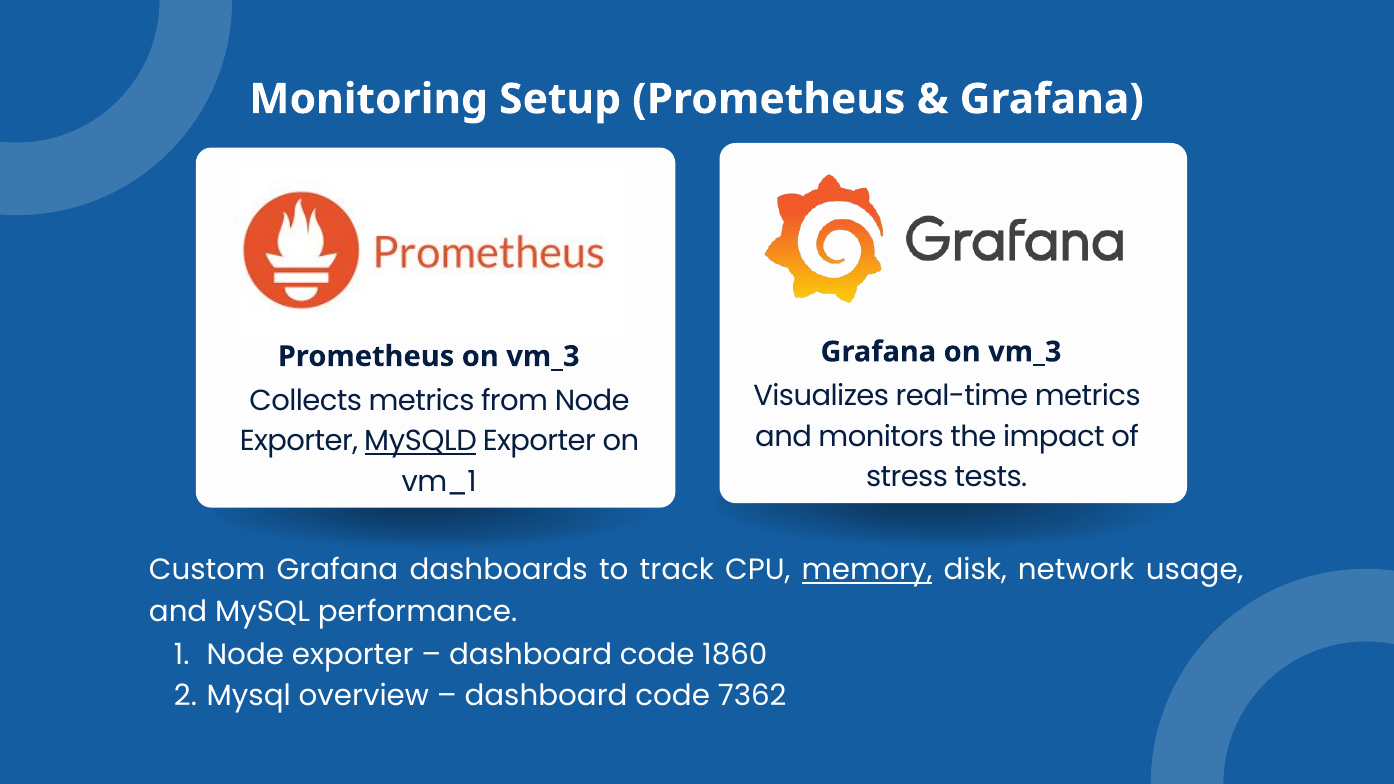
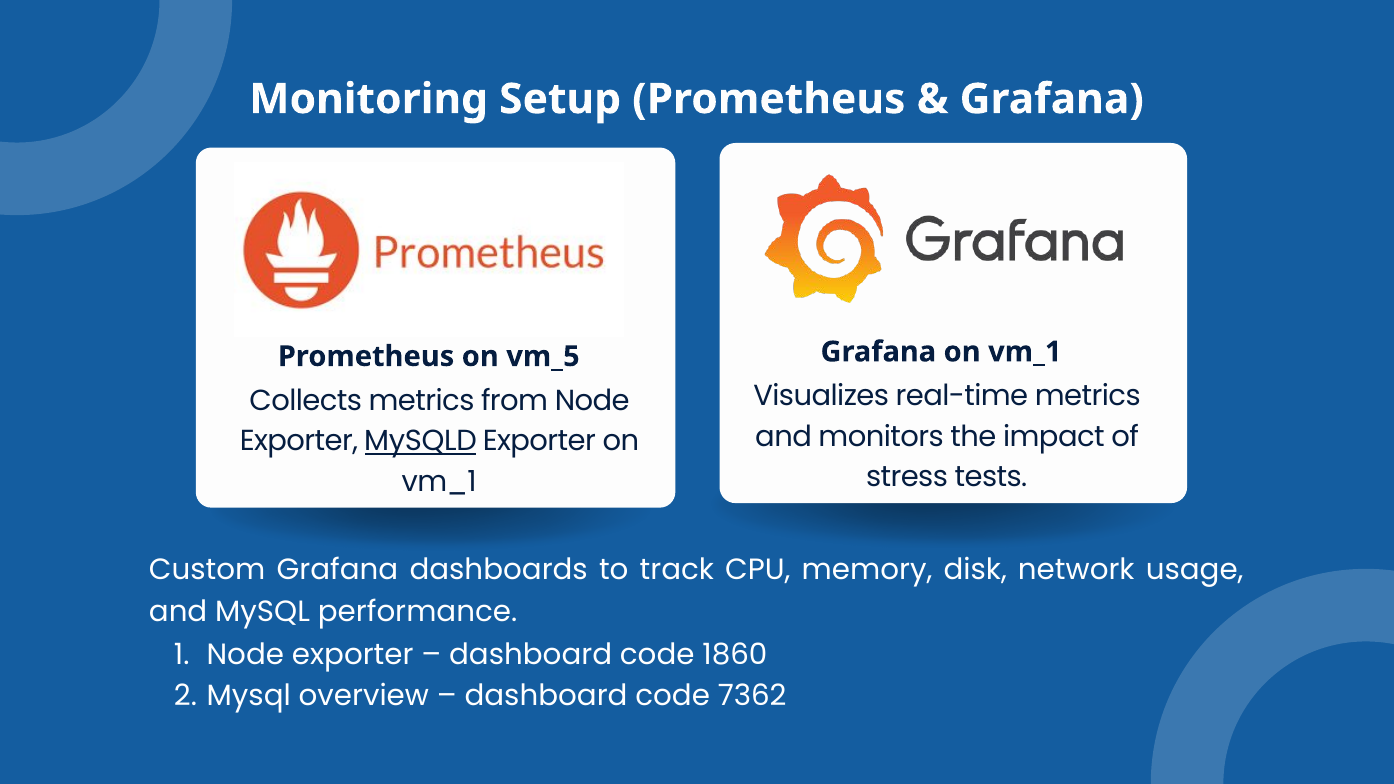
Grafana on vm_3: vm_3 -> vm_1 (1025, 352)
Prometheus on vm_3: vm_3 -> vm_5 (543, 356)
memory underline: present -> none (867, 570)
